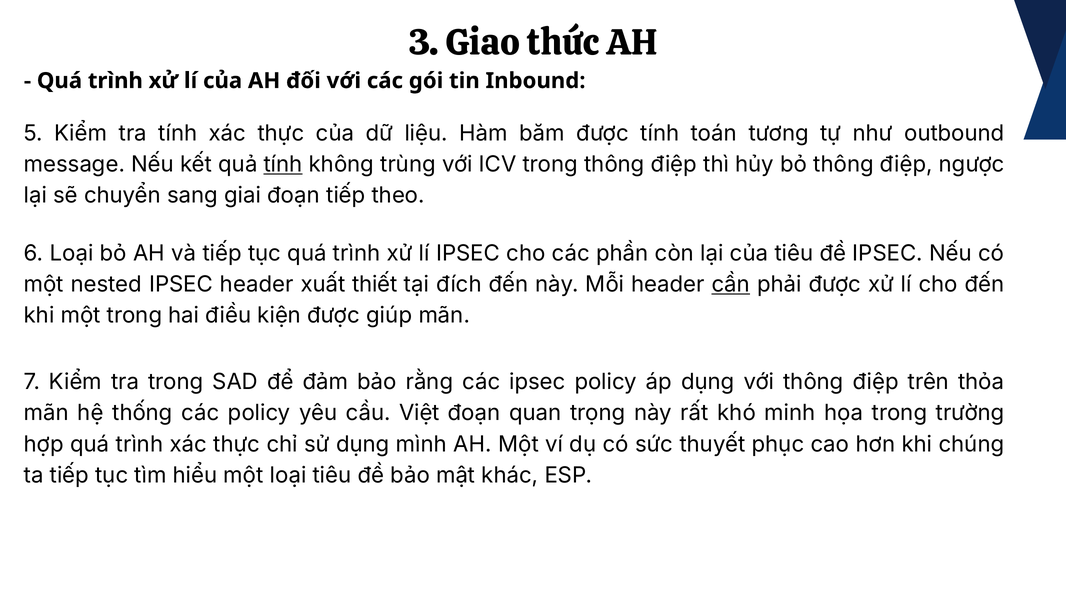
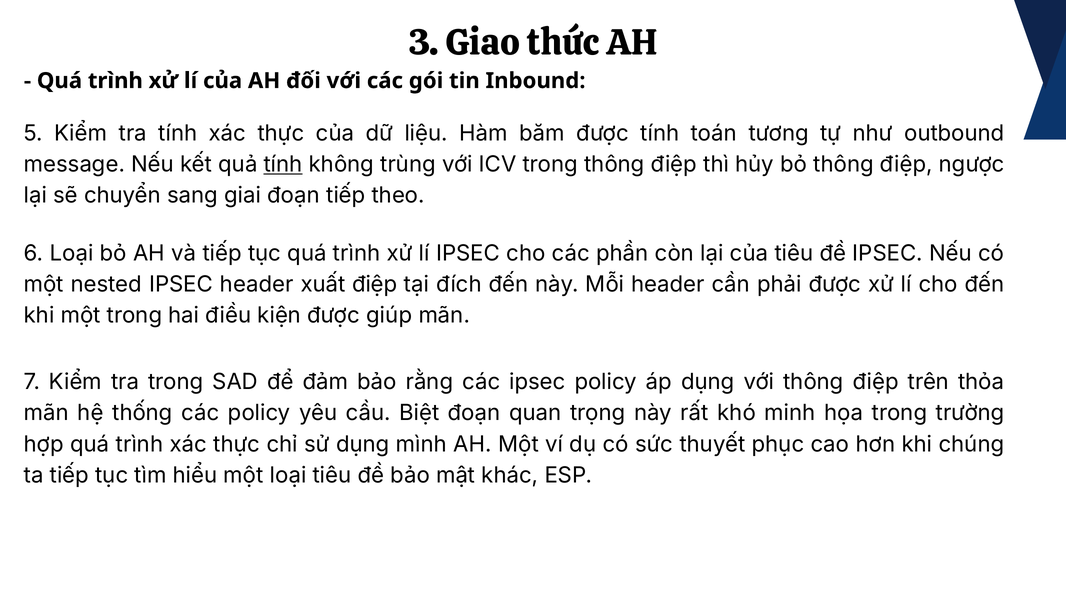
xuất thiết: thiết -> điệp (375, 284)
cần underline: present -> none (731, 284)
Việt: Việt -> Biệt (419, 413)
